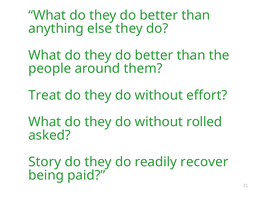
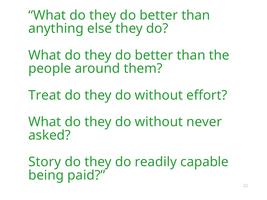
rolled: rolled -> never (204, 122)
recover: recover -> capable (205, 162)
